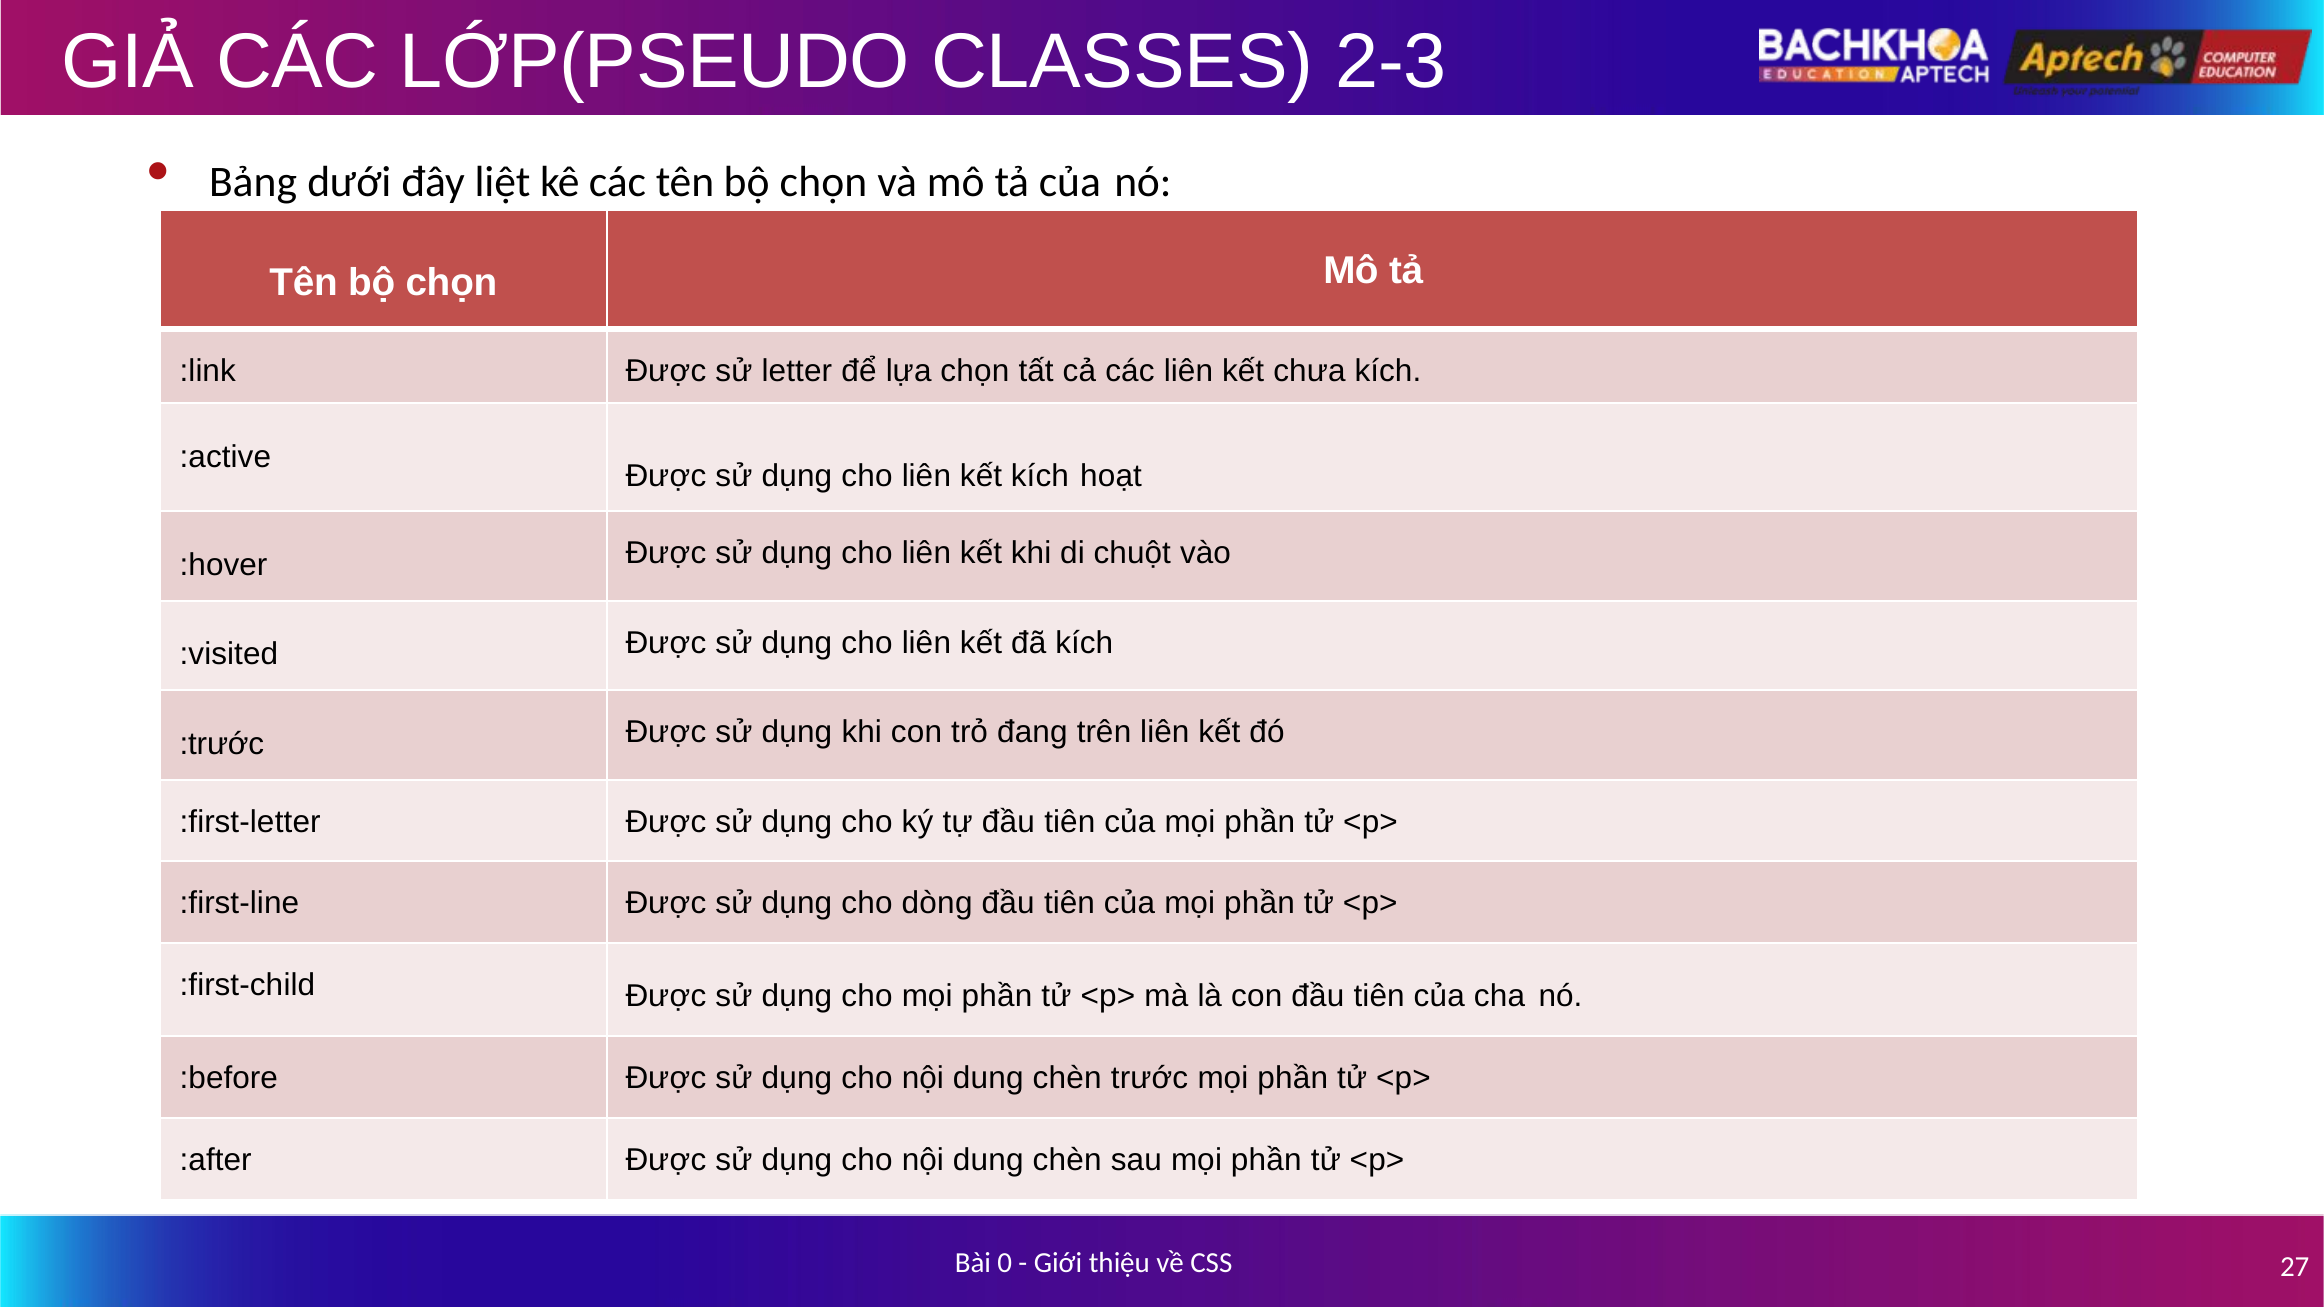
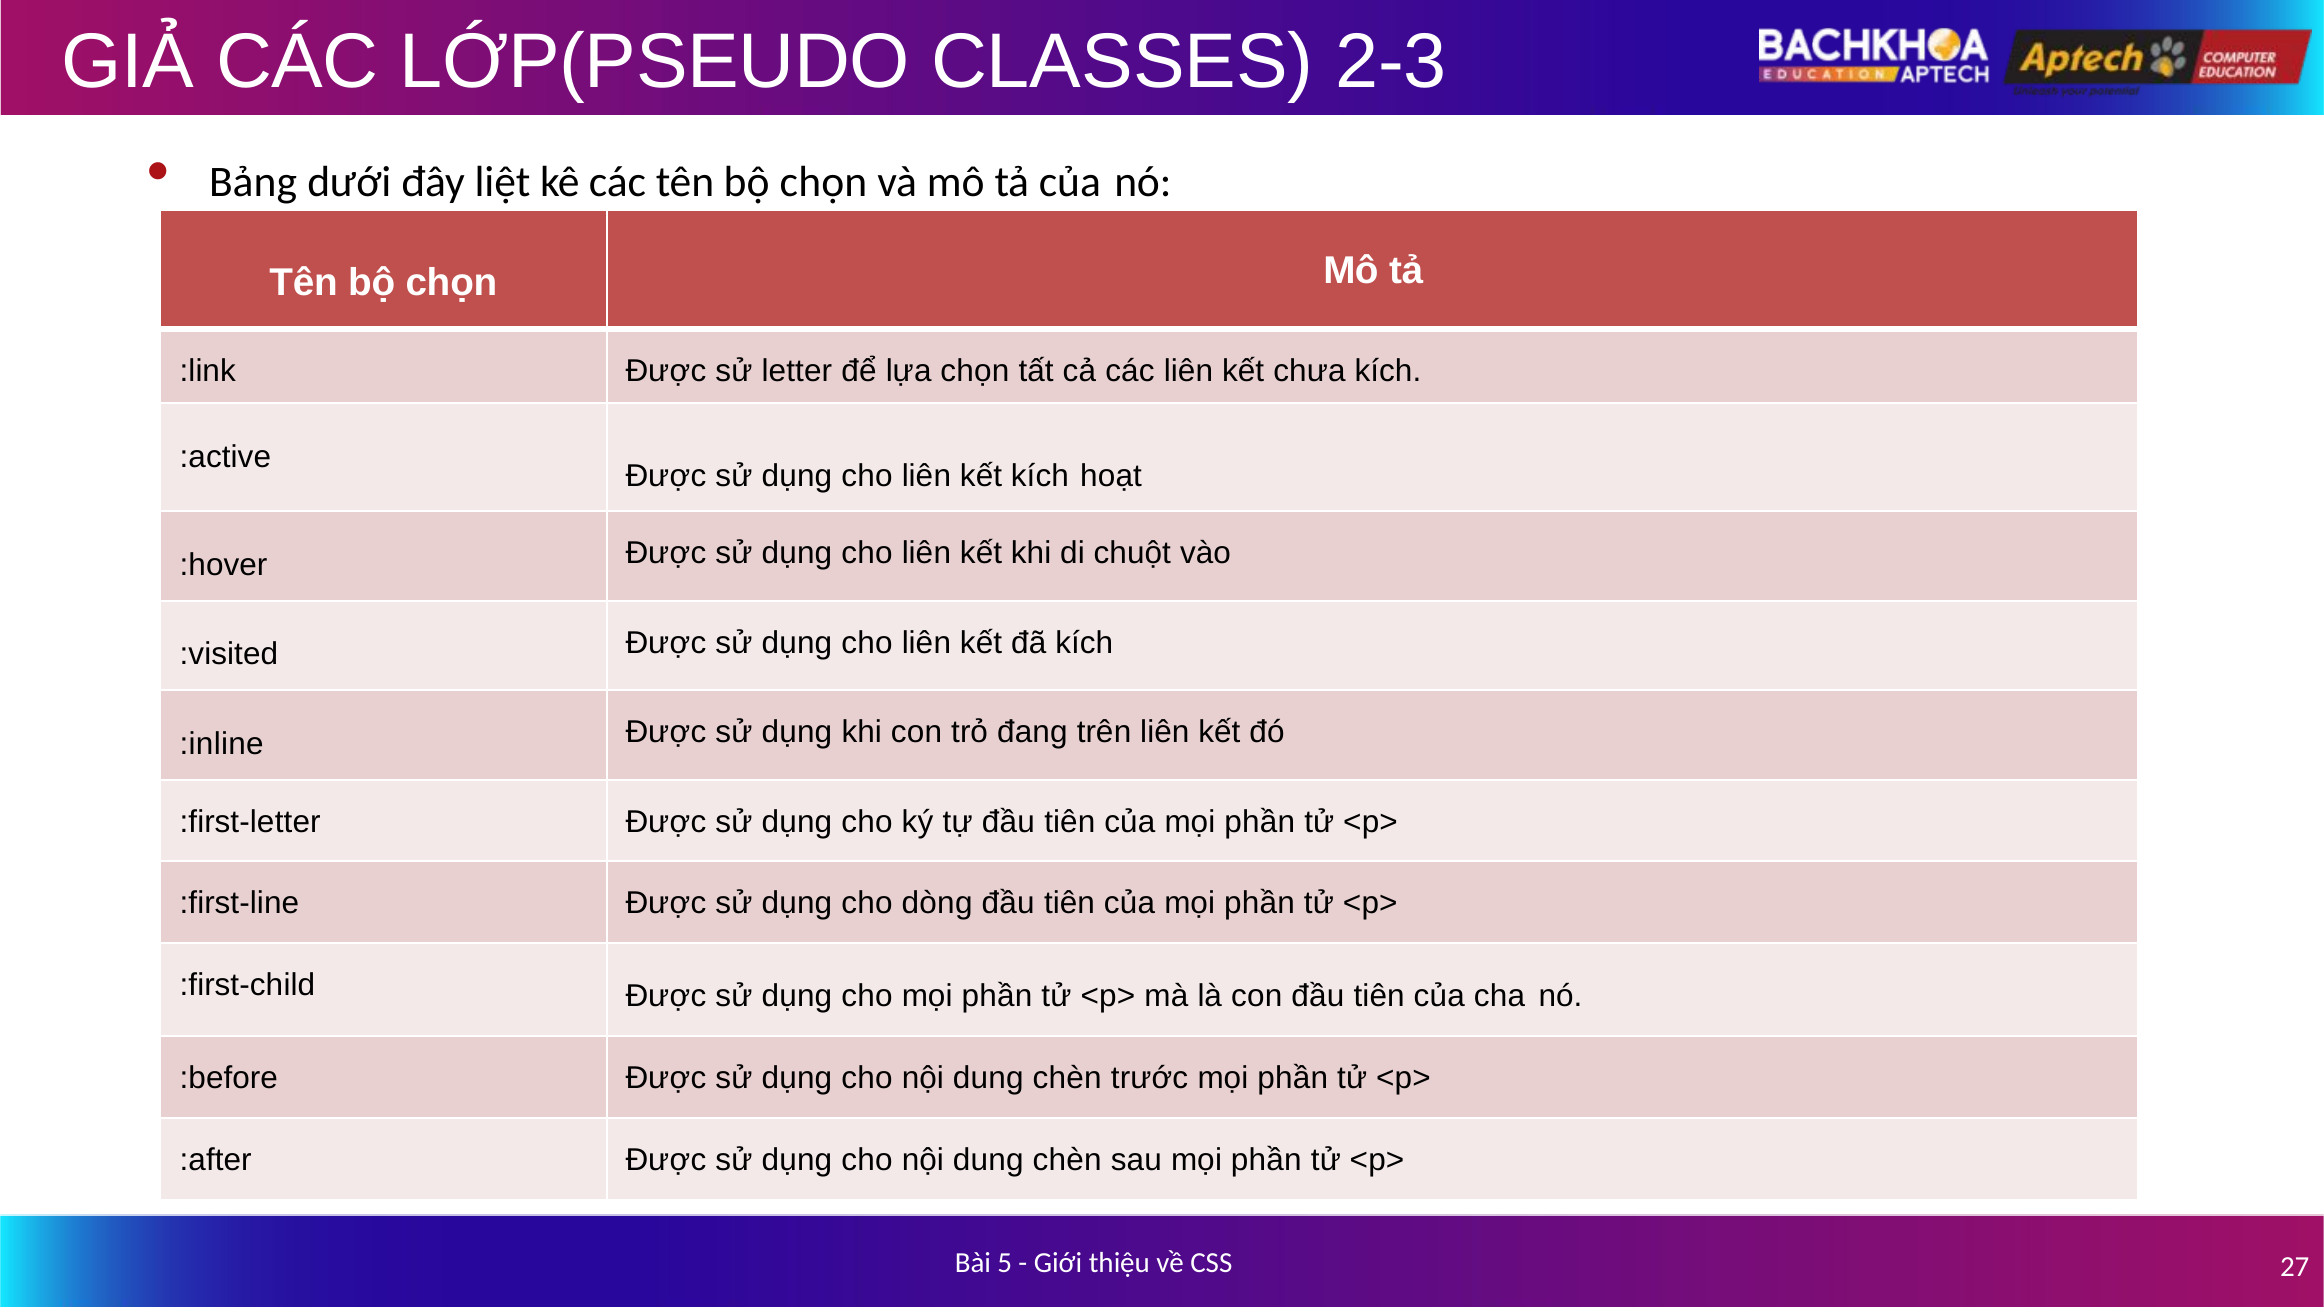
:trước: :trước -> :inline (222, 744)
0: 0 -> 5 (1005, 1263)
